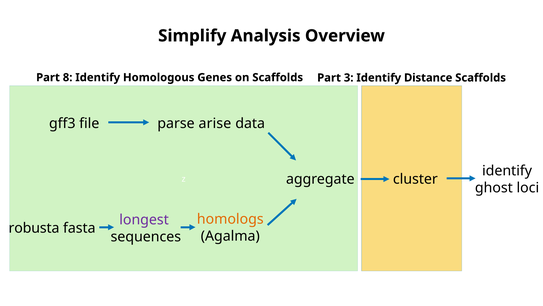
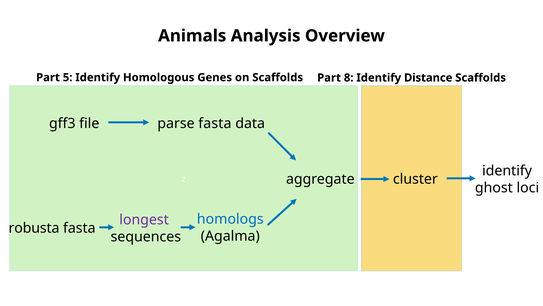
Simplify: Simplify -> Animals (192, 36)
8: 8 -> 5 (68, 77)
3: 3 -> 8 (349, 78)
parse arise: arise -> fasta (215, 123)
homologs colour: orange -> blue (230, 219)
